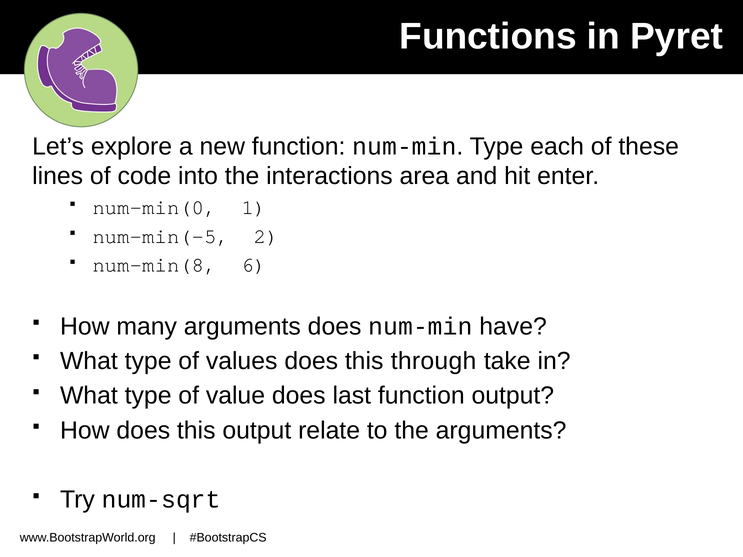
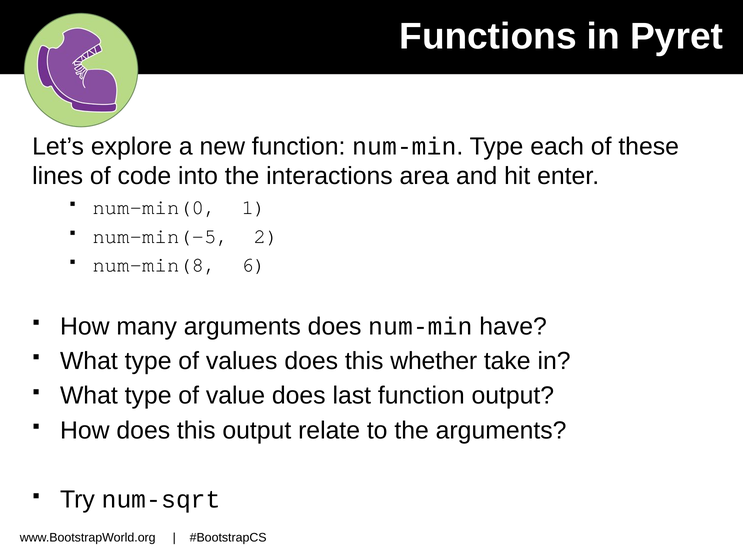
through: through -> whether (434, 361)
